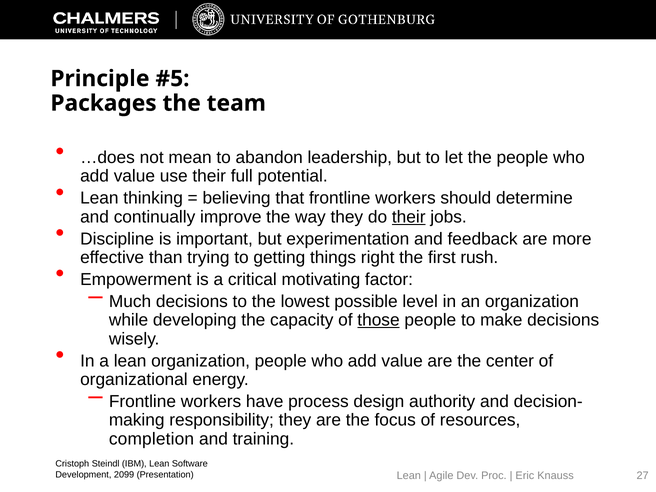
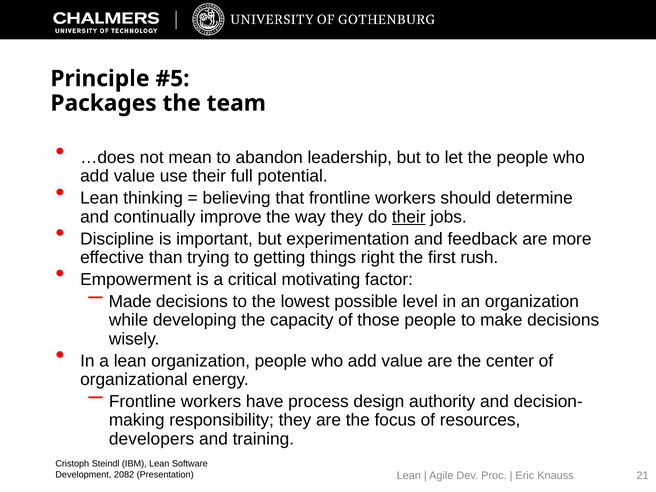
Much: Much -> Made (130, 301)
those underline: present -> none (378, 320)
completion: completion -> developers (152, 439)
2099: 2099 -> 2082 (124, 475)
27: 27 -> 21 (643, 475)
